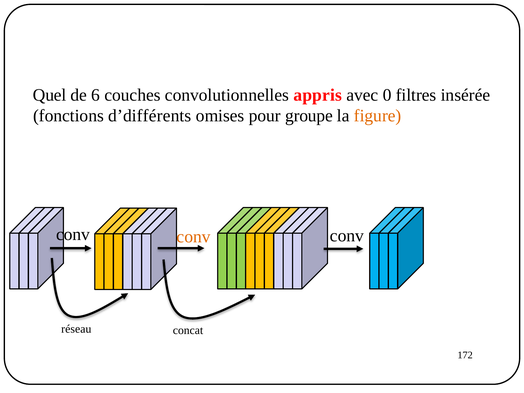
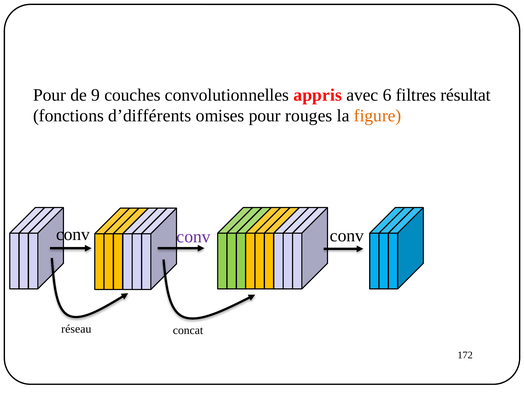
Quel: Quel -> Pour (50, 95)
6: 6 -> 9 (96, 95)
0: 0 -> 6 (387, 95)
insérée: insérée -> résultat (466, 95)
groupe: groupe -> rouges (309, 116)
conv colour: orange -> purple (194, 237)
